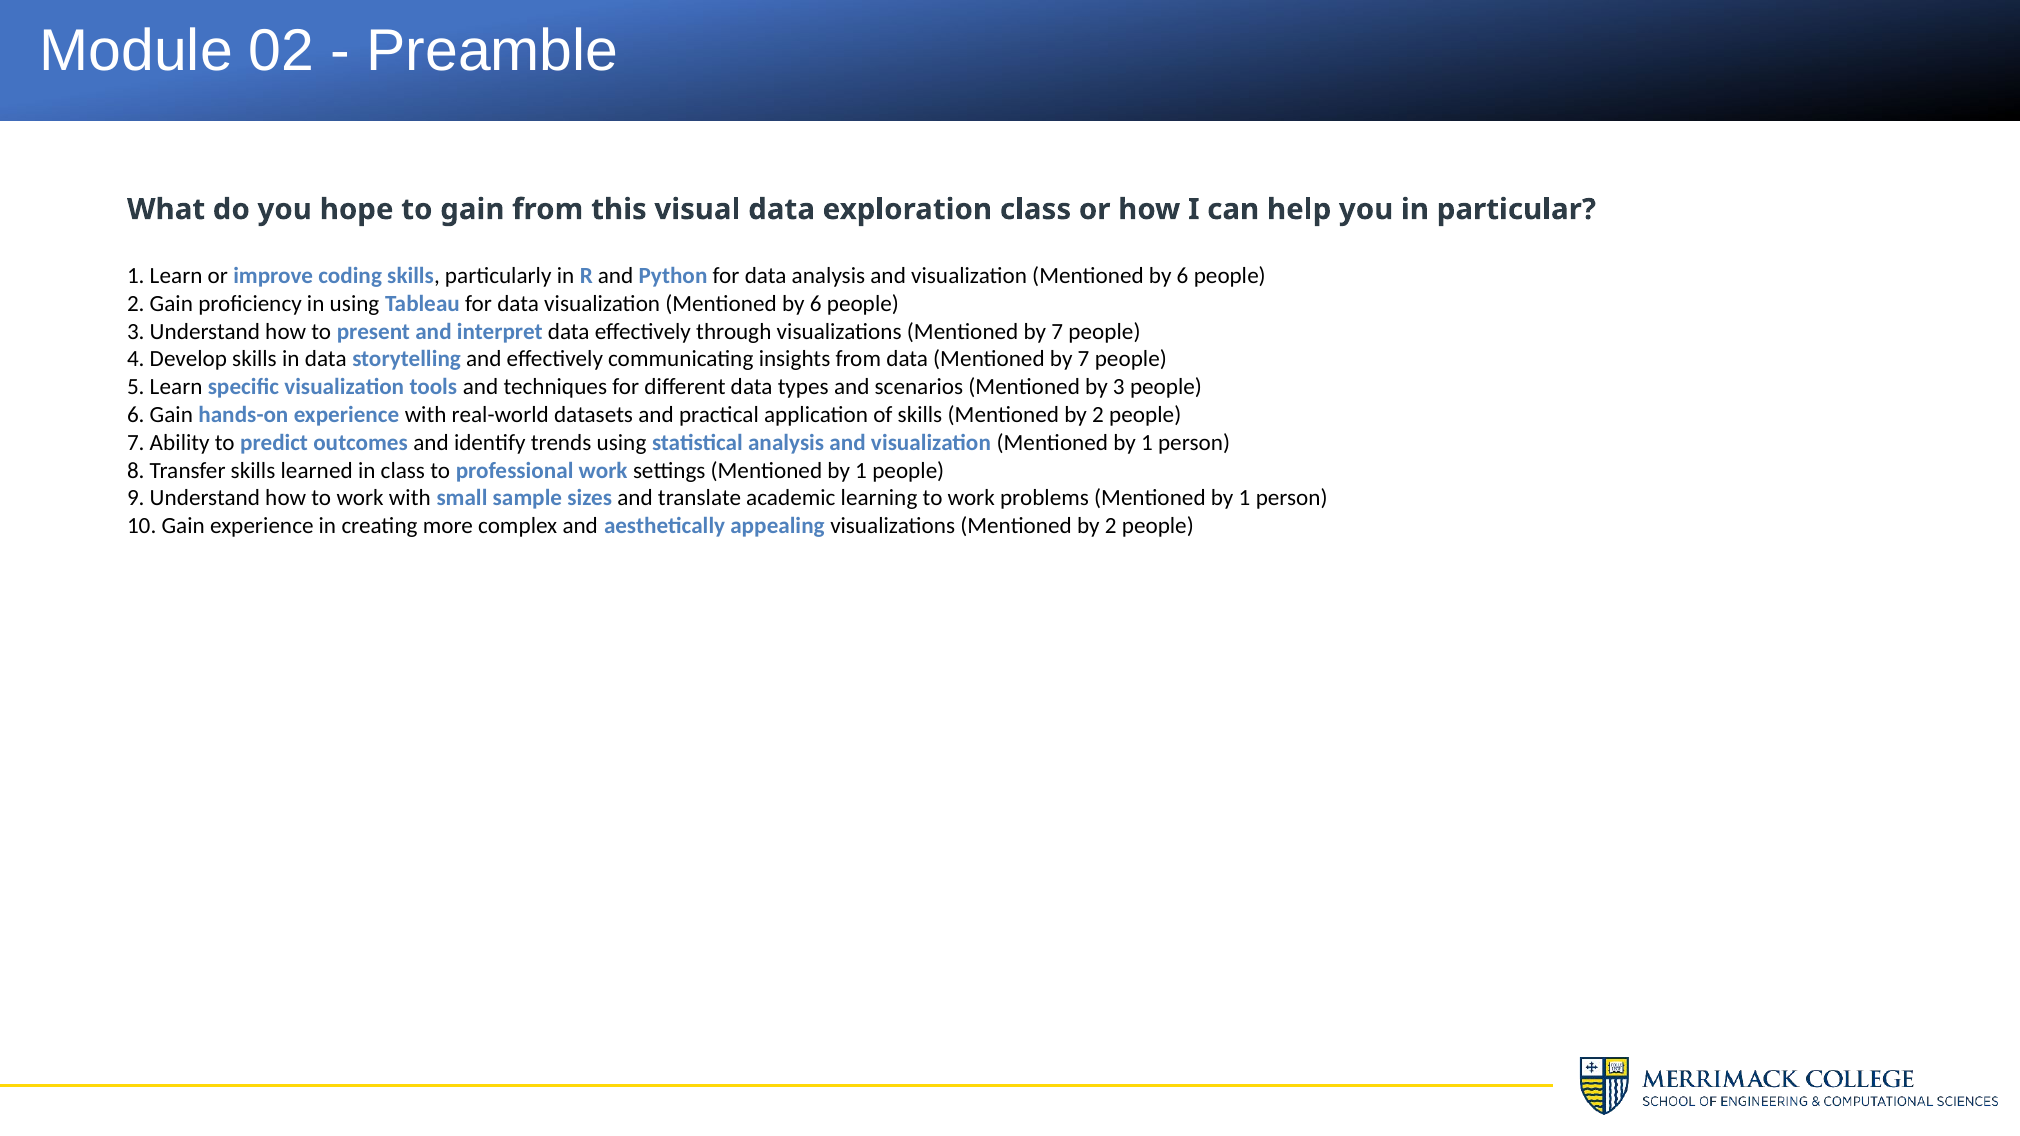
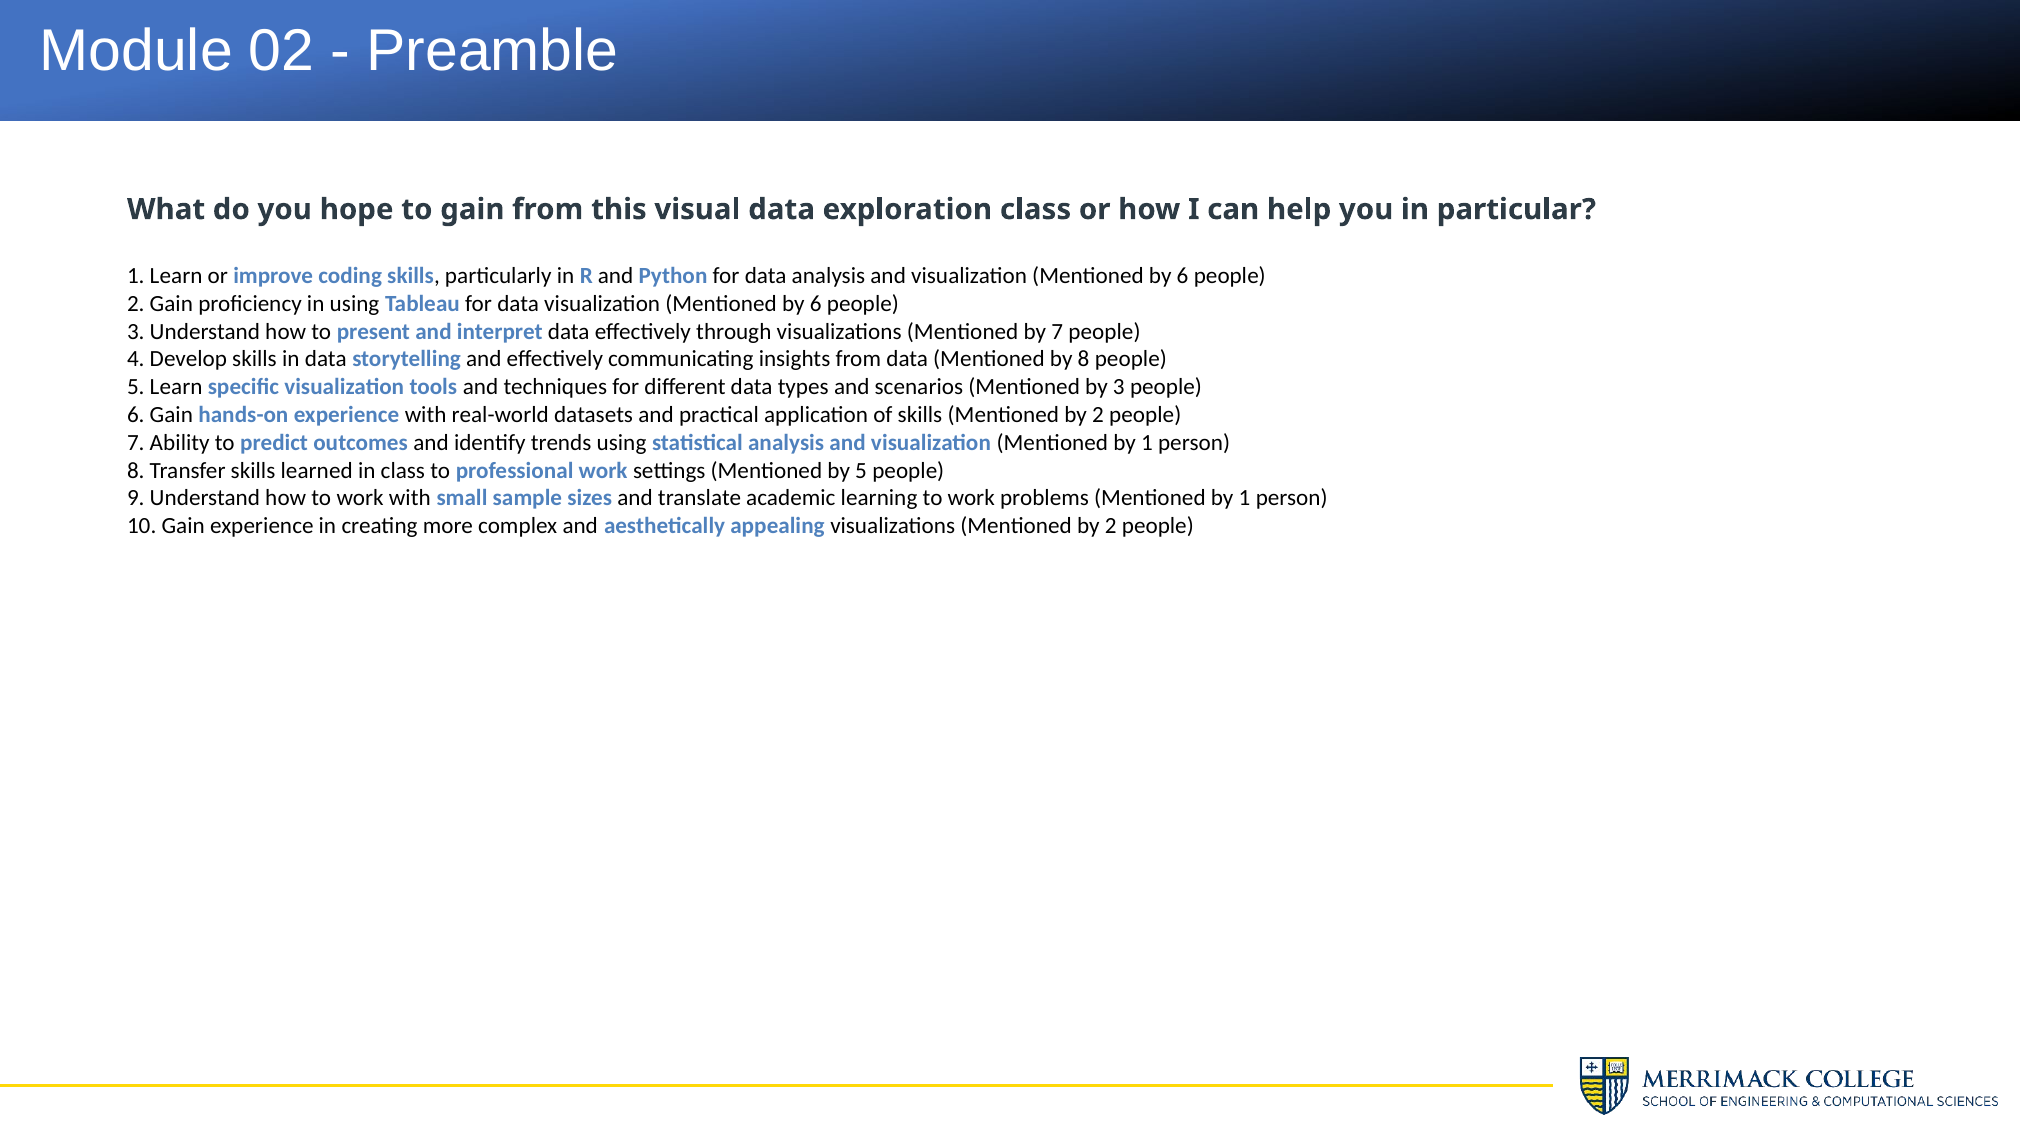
data Mentioned by 7: 7 -> 8 (1084, 359)
settings Mentioned by 1: 1 -> 5 (861, 471)
